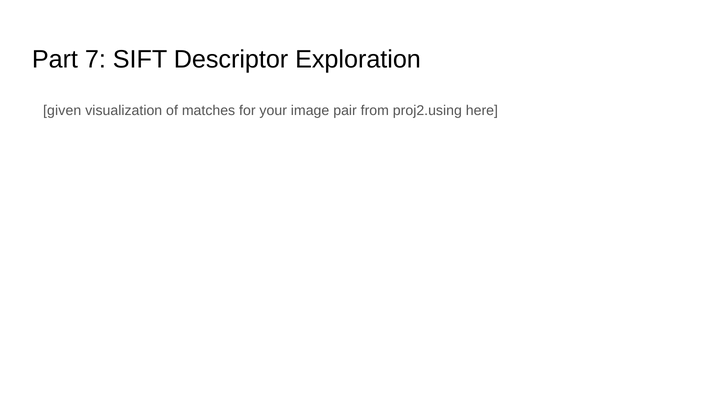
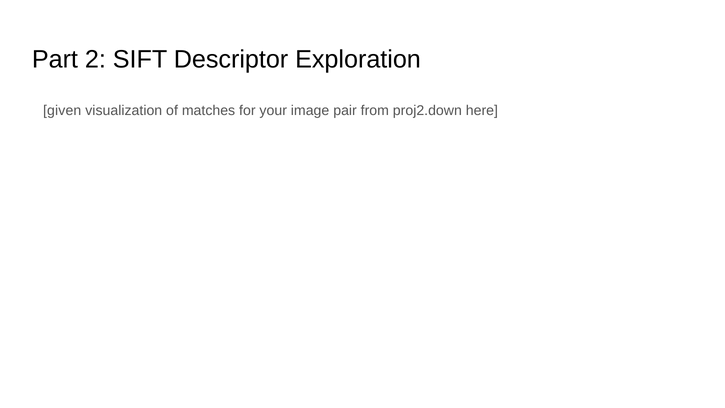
7: 7 -> 2 (95, 59)
proj2.using: proj2.using -> proj2.down (427, 111)
